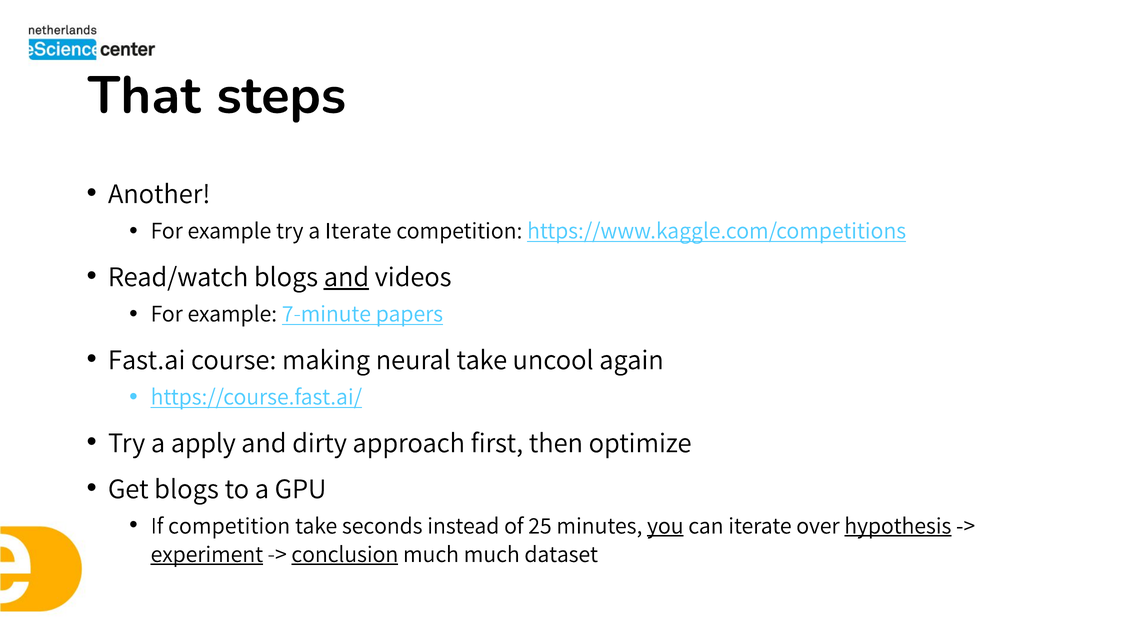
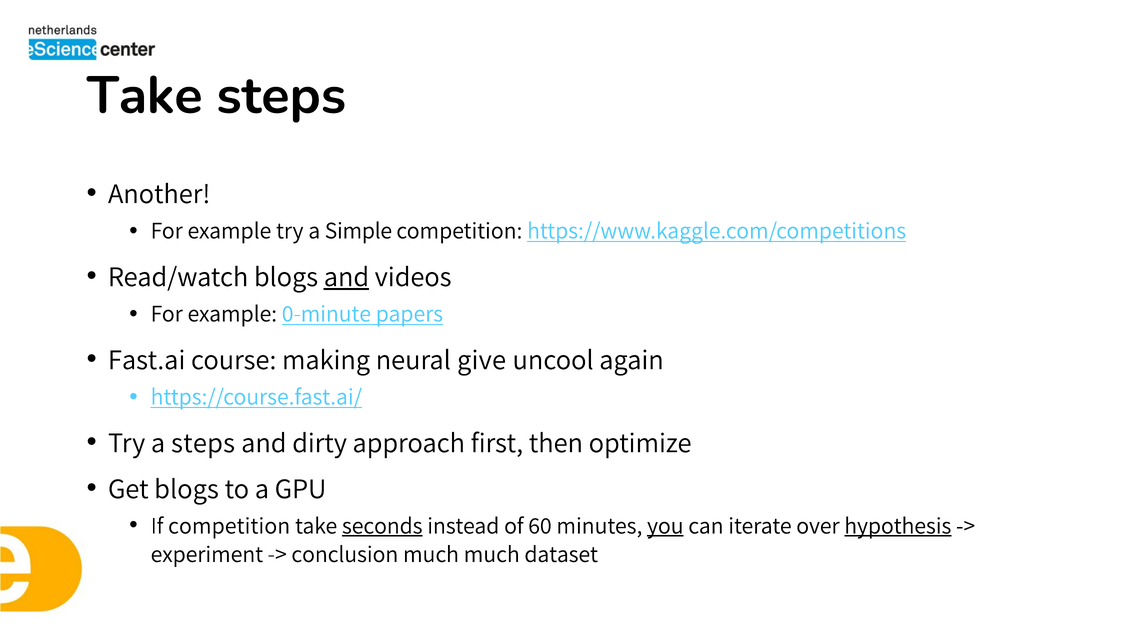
That: That -> Take (145, 96)
a Iterate: Iterate -> Simple (358, 230)
7-minute: 7-minute -> 0-minute (326, 313)
neural take: take -> give (482, 360)
a apply: apply -> steps (203, 443)
seconds underline: none -> present (382, 525)
25: 25 -> 60 (540, 525)
experiment underline: present -> none (207, 554)
conclusion underline: present -> none (345, 554)
